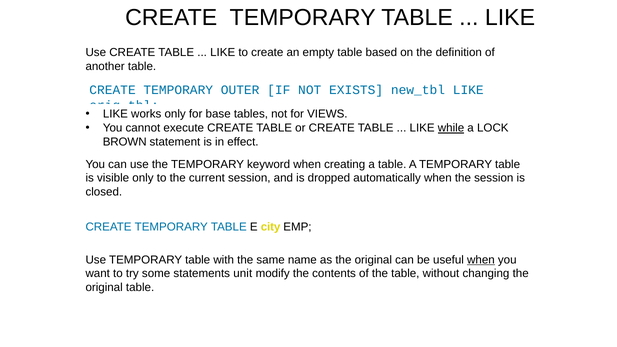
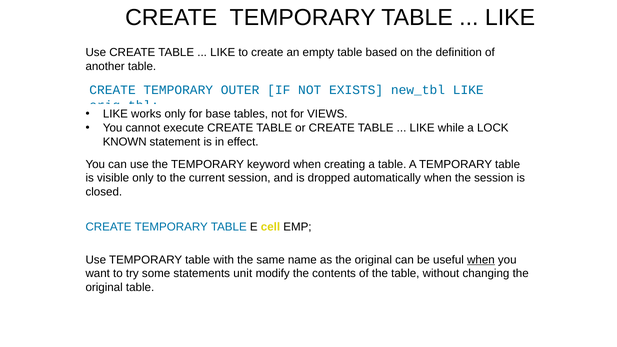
while underline: present -> none (451, 128)
BROWN: BROWN -> KNOWN (125, 142)
city: city -> cell (270, 227)
